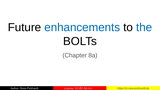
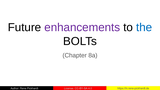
enhancements colour: blue -> purple (82, 27)
